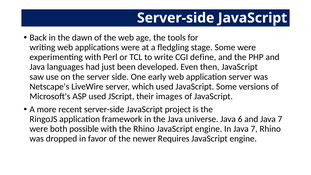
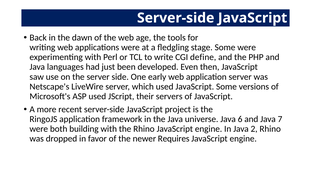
images: images -> servers (169, 96)
possible: possible -> building (84, 129)
In Java 7: 7 -> 2 (254, 129)
